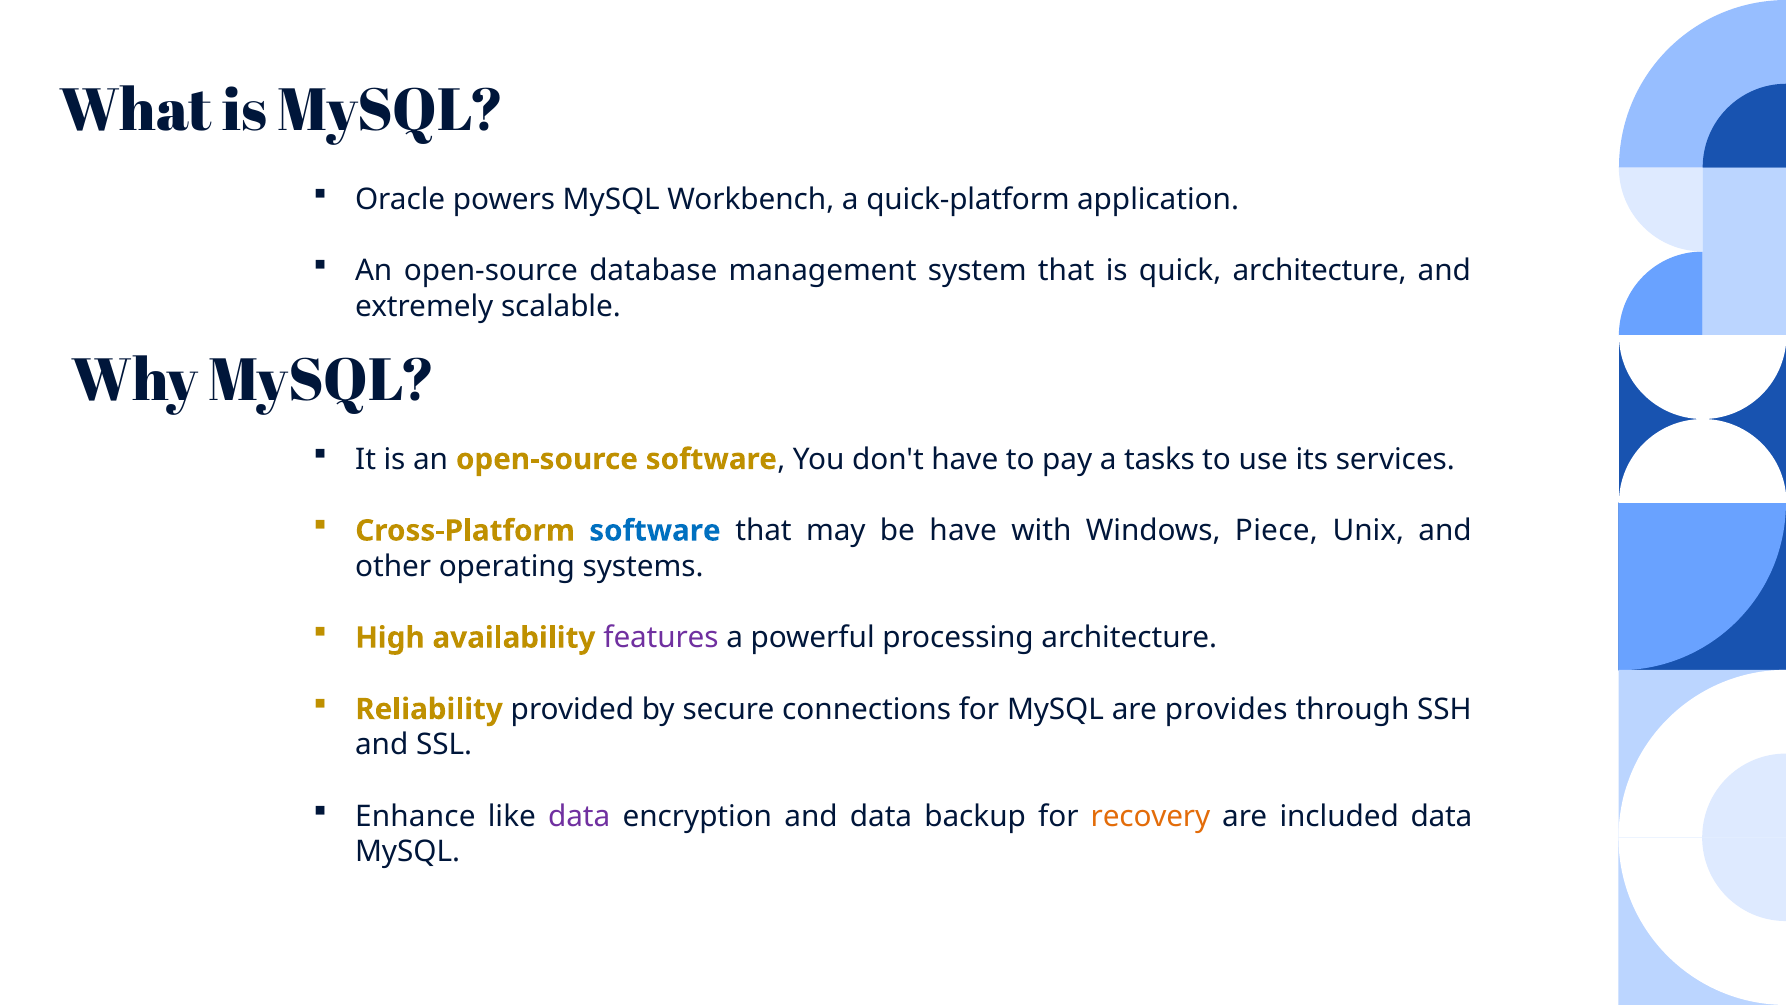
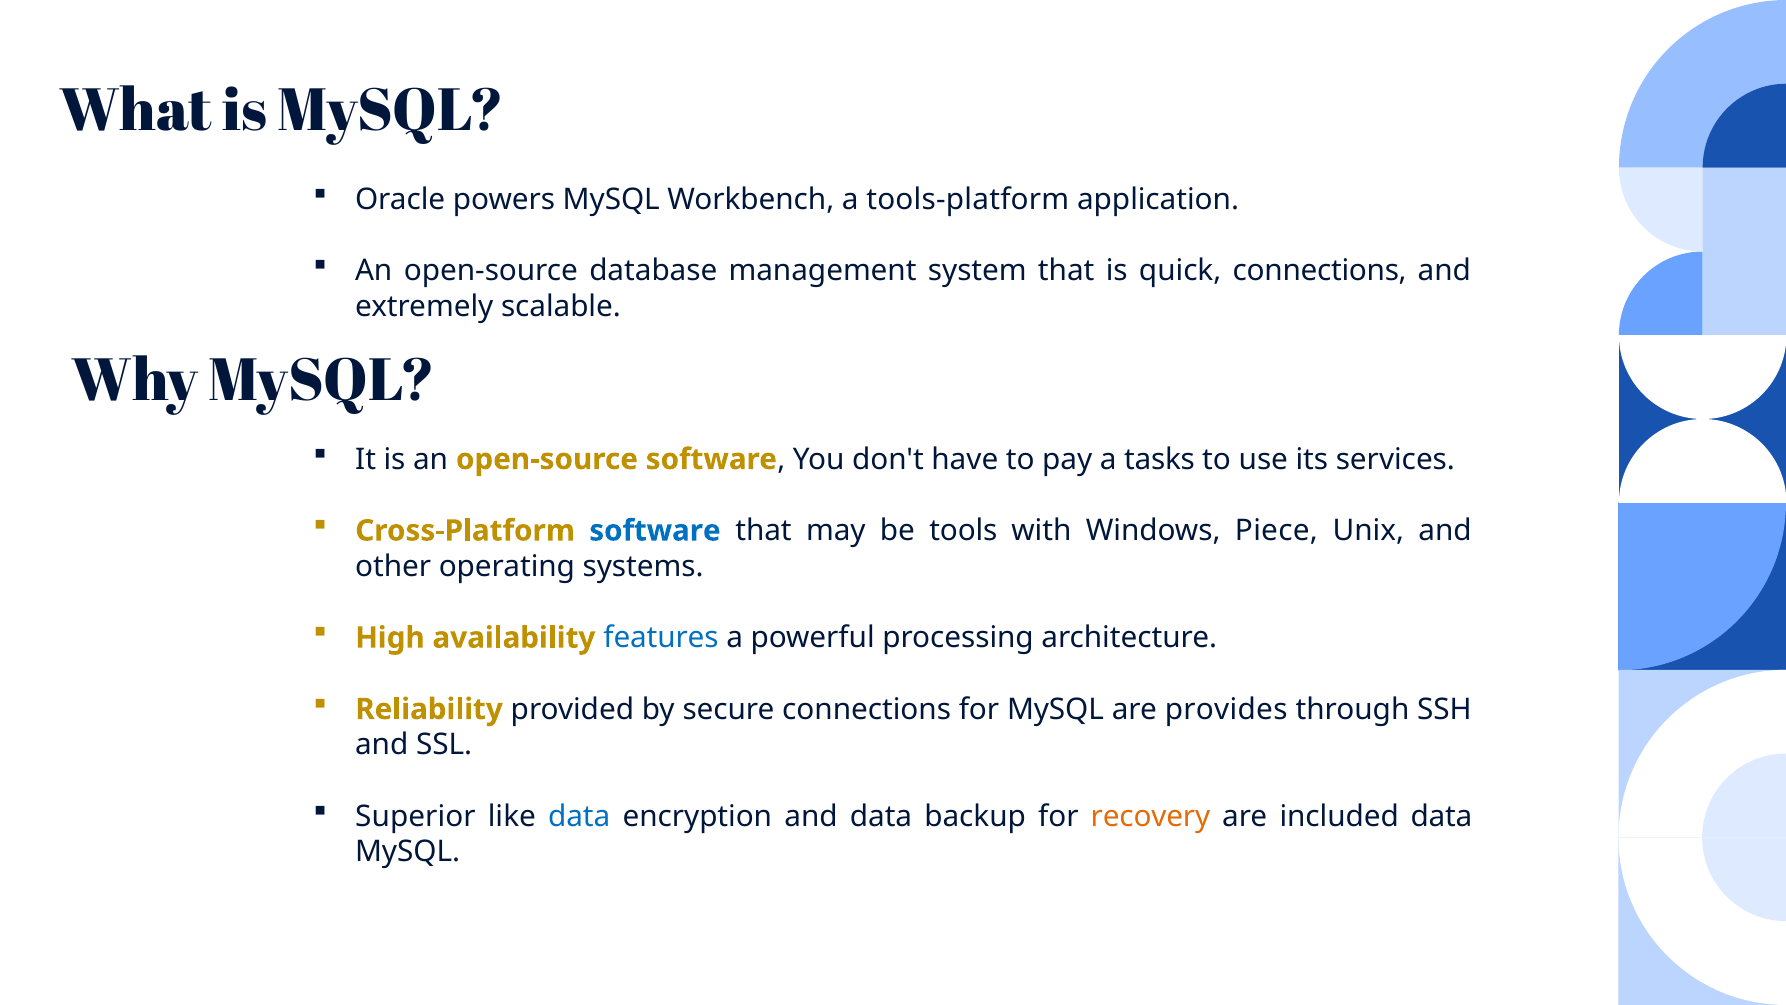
quick-platform: quick-platform -> tools-platform (968, 199)
quick architecture: architecture -> connections (1320, 271)
be have: have -> tools (963, 531)
features colour: purple -> blue (661, 638)
Enhance: Enhance -> Superior (415, 816)
data colour: purple -> blue (579, 816)
